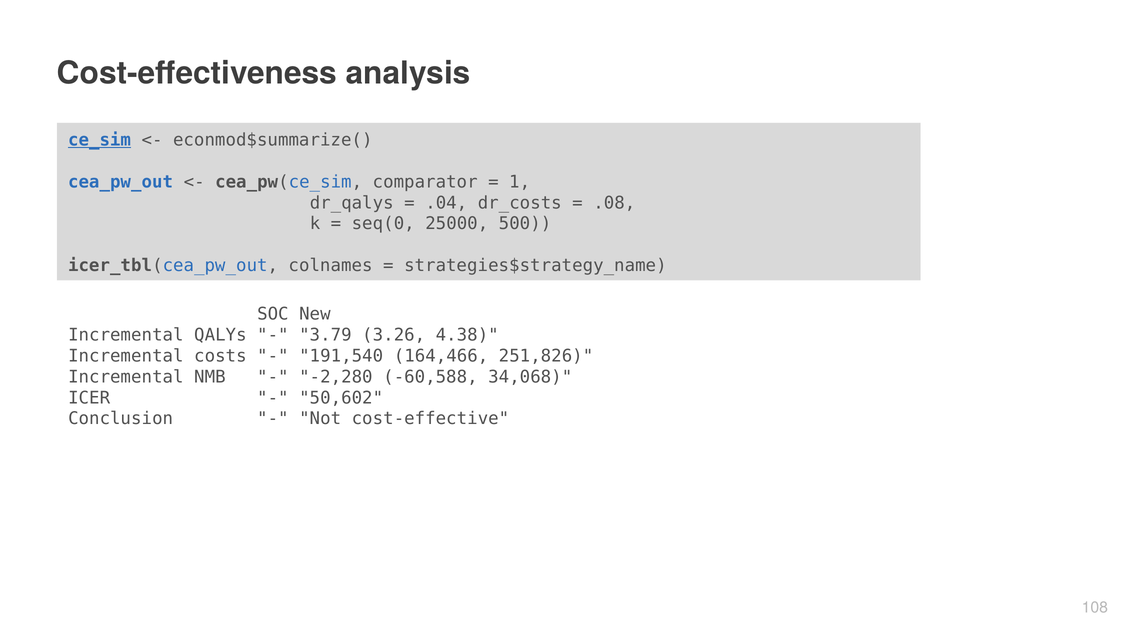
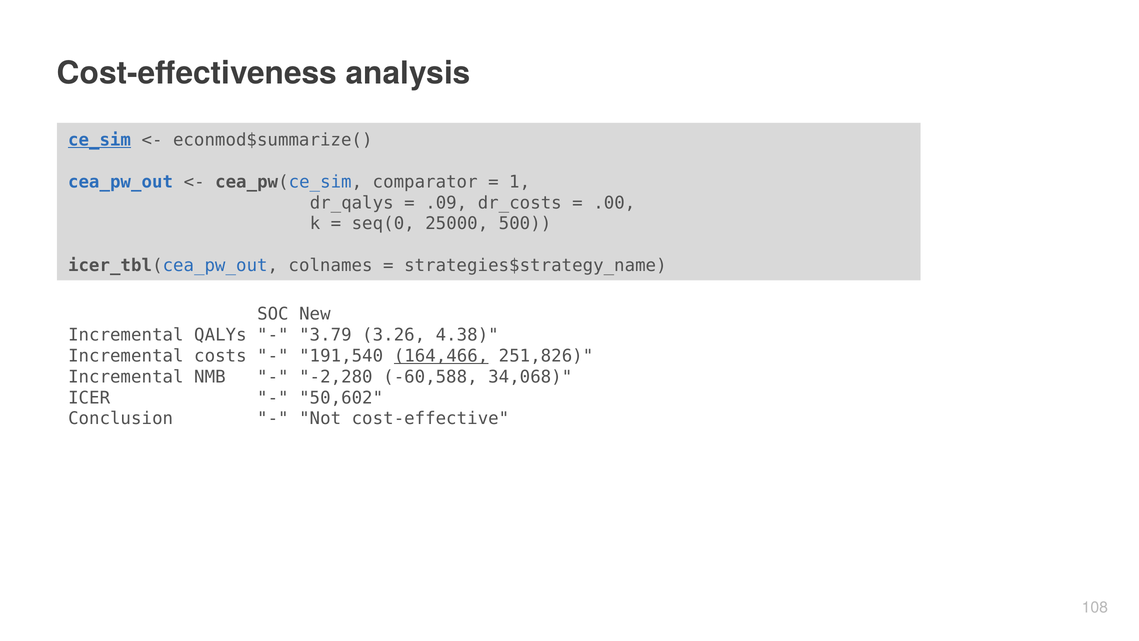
.04: .04 -> .09 (446, 203)
.08: .08 -> .00 (614, 203)
164,466 underline: none -> present (441, 356)
